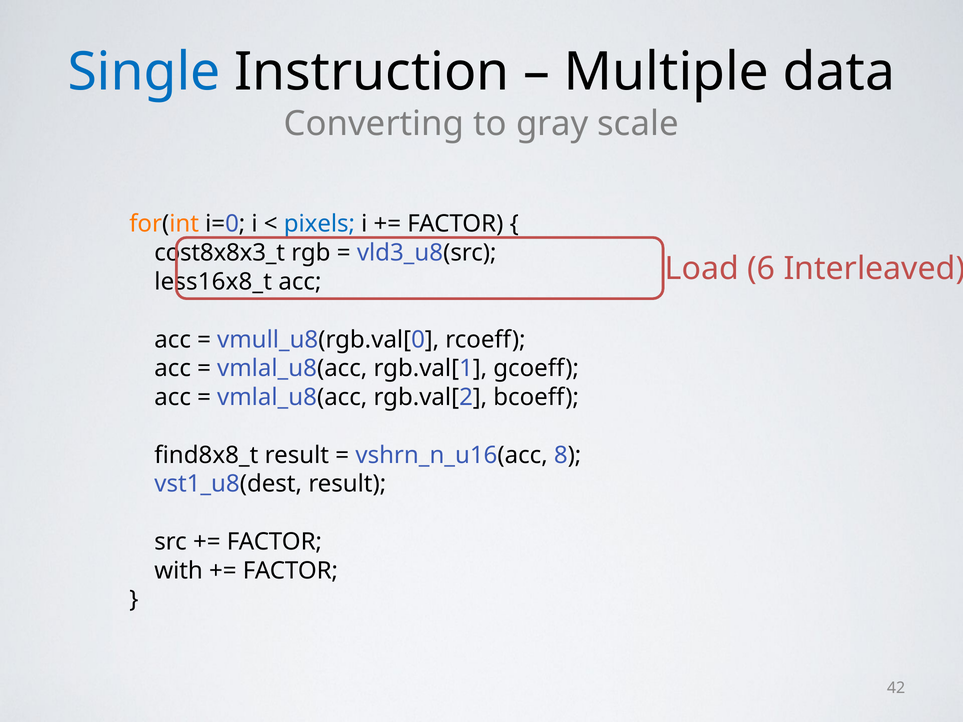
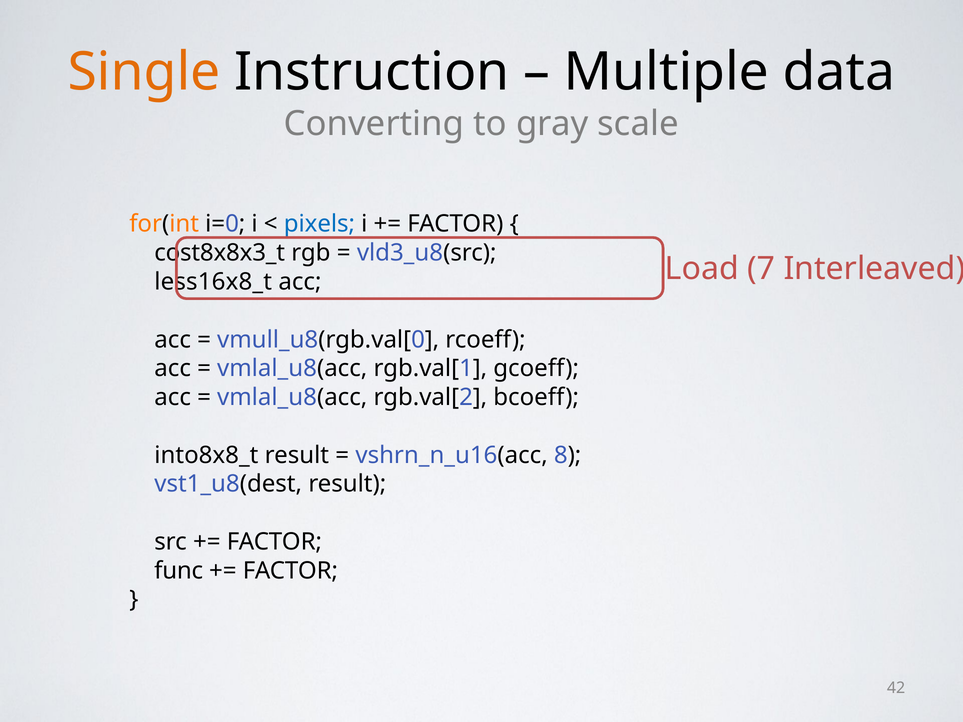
Single colour: blue -> orange (144, 72)
6: 6 -> 7 (761, 269)
find8x8_t: find8x8_t -> into8x8_t (206, 455)
with: with -> func (179, 571)
